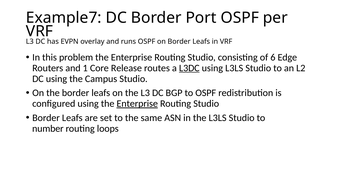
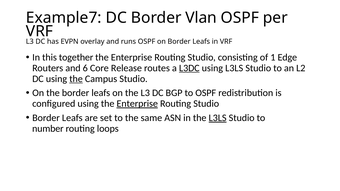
Port: Port -> Vlan (201, 18)
problem: problem -> together (76, 57)
6: 6 -> 1 (273, 57)
1: 1 -> 6 (85, 68)
the underline: none -> present (76, 79)
L3LS underline: none -> present (218, 118)
